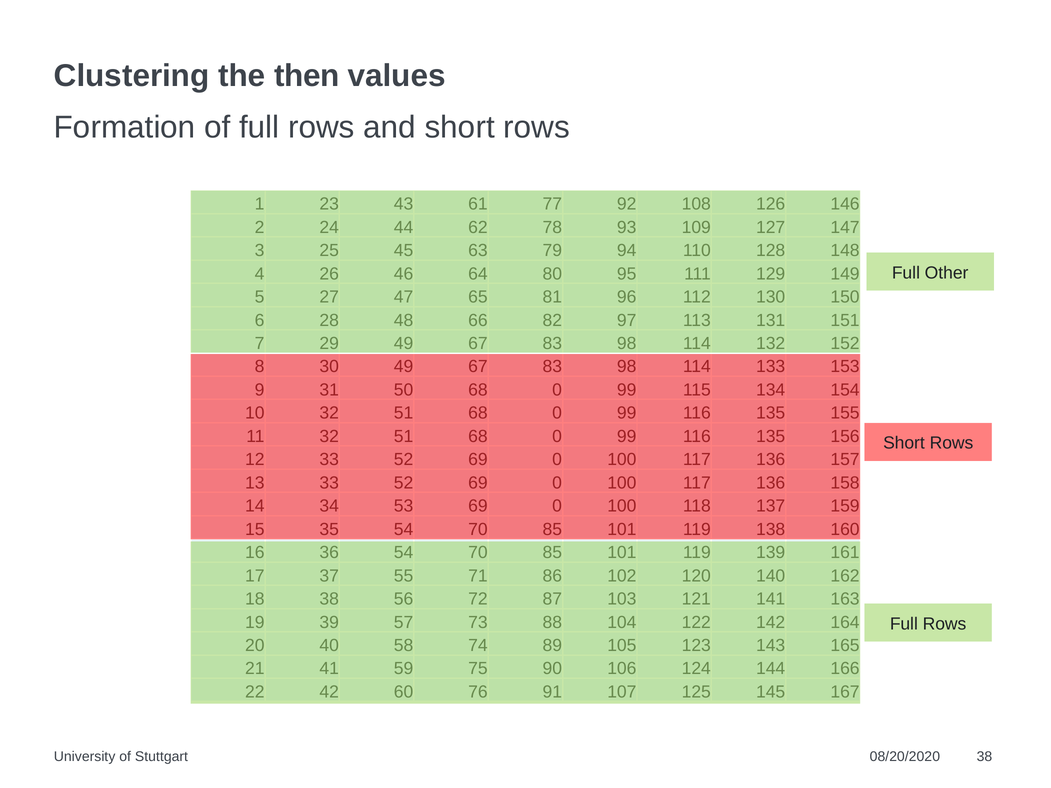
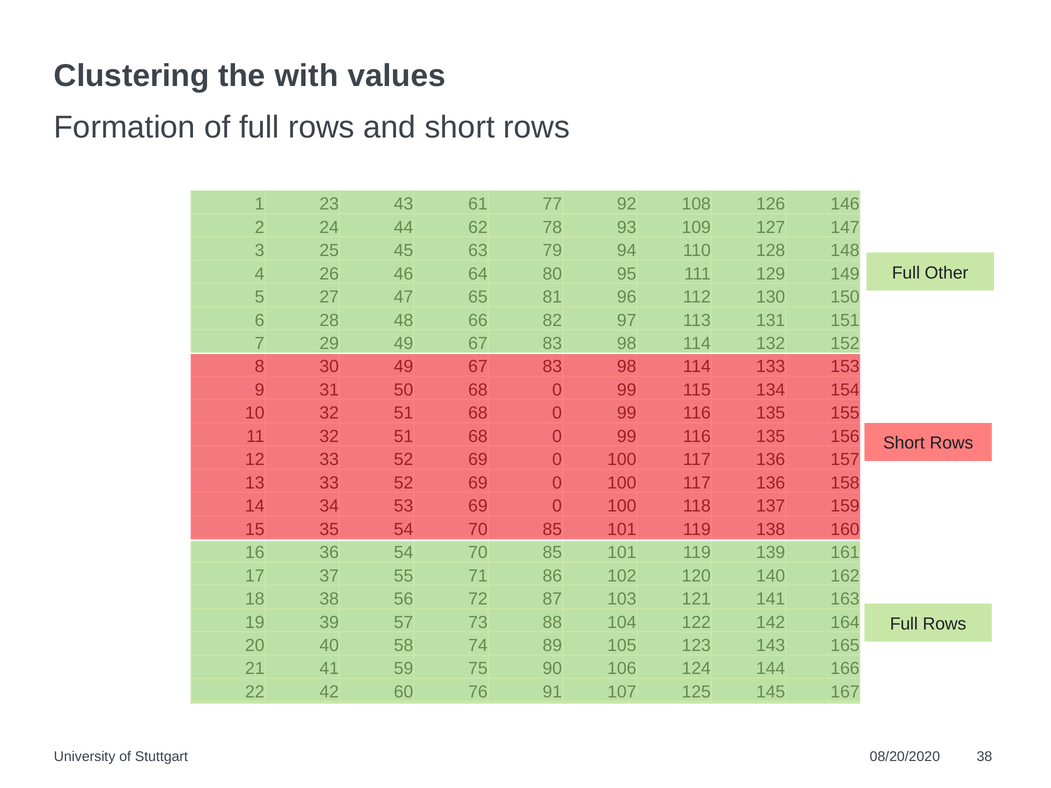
then: then -> with (306, 76)
